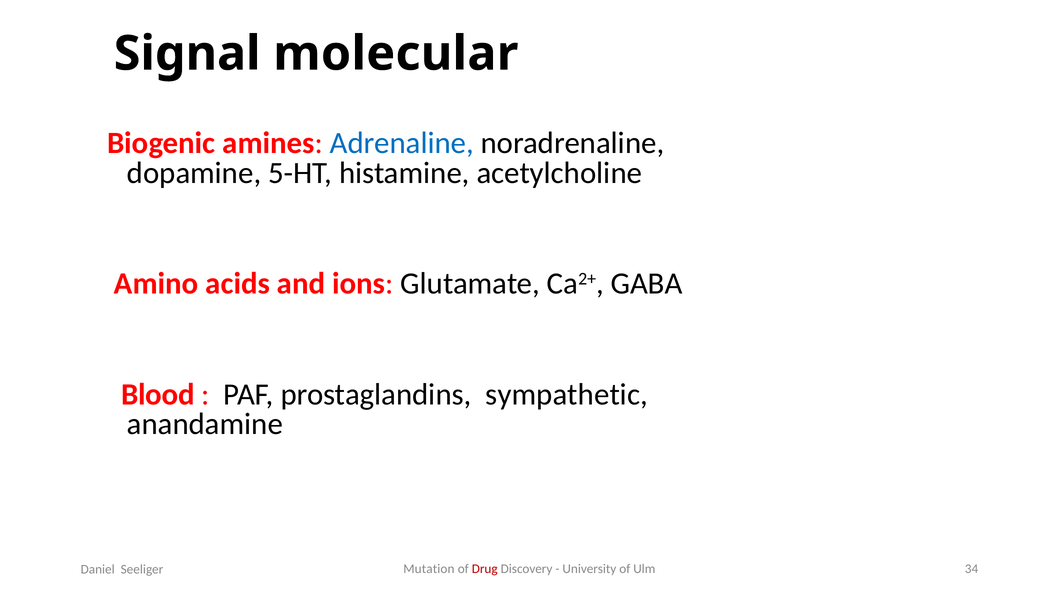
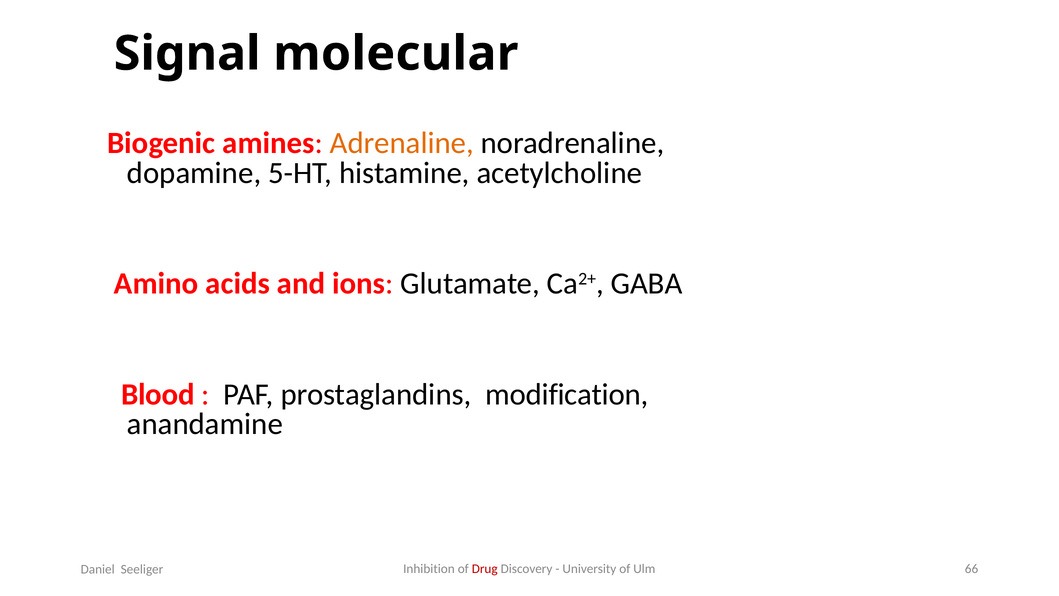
Adrenaline colour: blue -> orange (402, 143)
sympathetic: sympathetic -> modification (567, 394)
Mutation: Mutation -> Inhibition (429, 569)
34: 34 -> 66 (972, 569)
